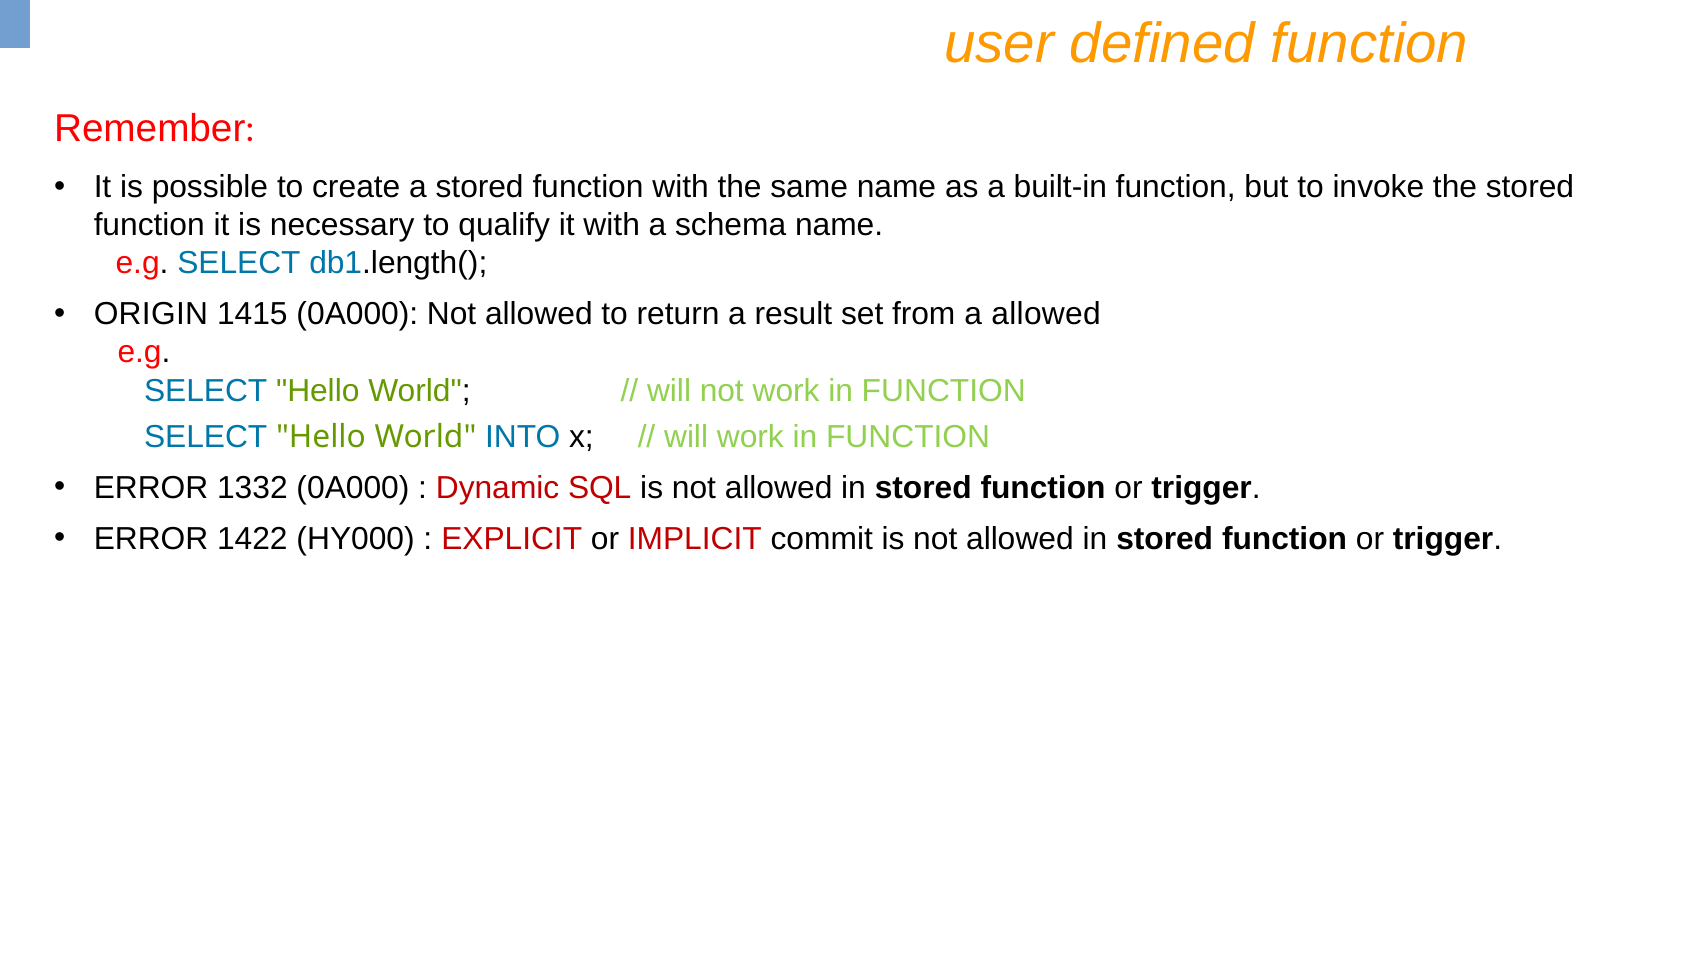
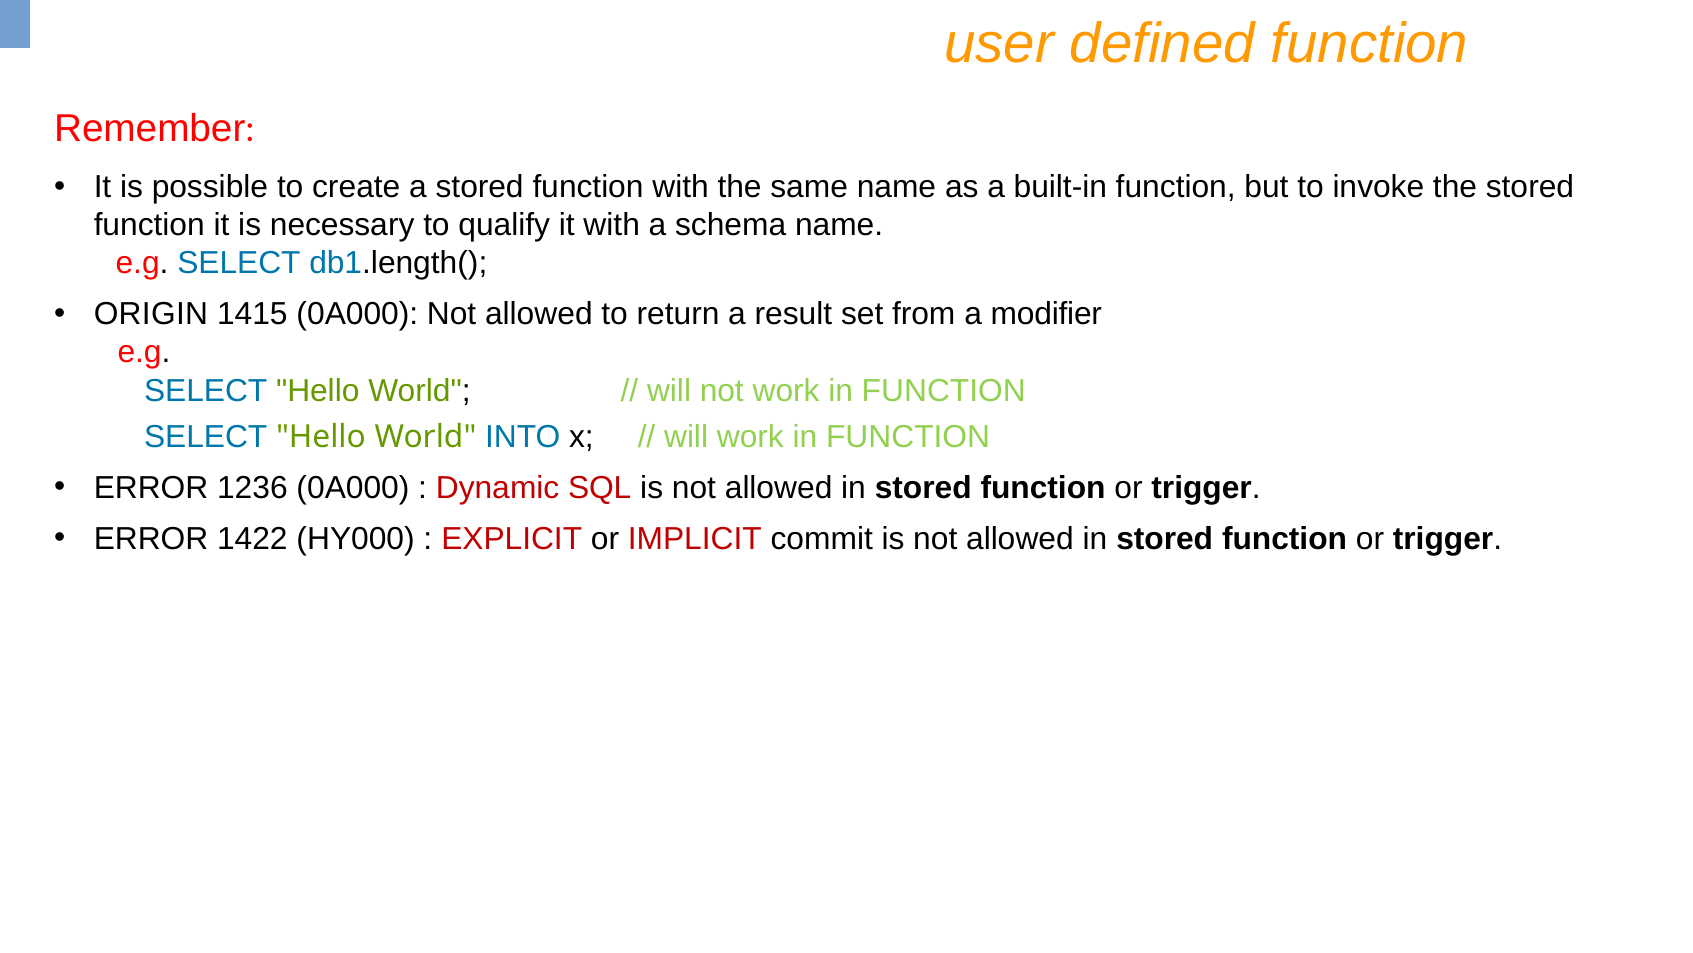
a allowed: allowed -> modifier (1046, 314)
1332: 1332 -> 1236 (252, 488)
